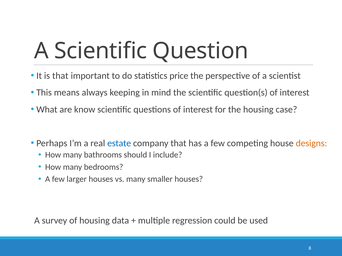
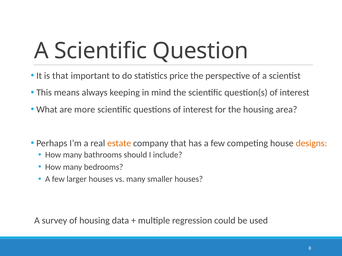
know: know -> more (85, 110)
case: case -> area (286, 110)
estate colour: blue -> orange (119, 144)
